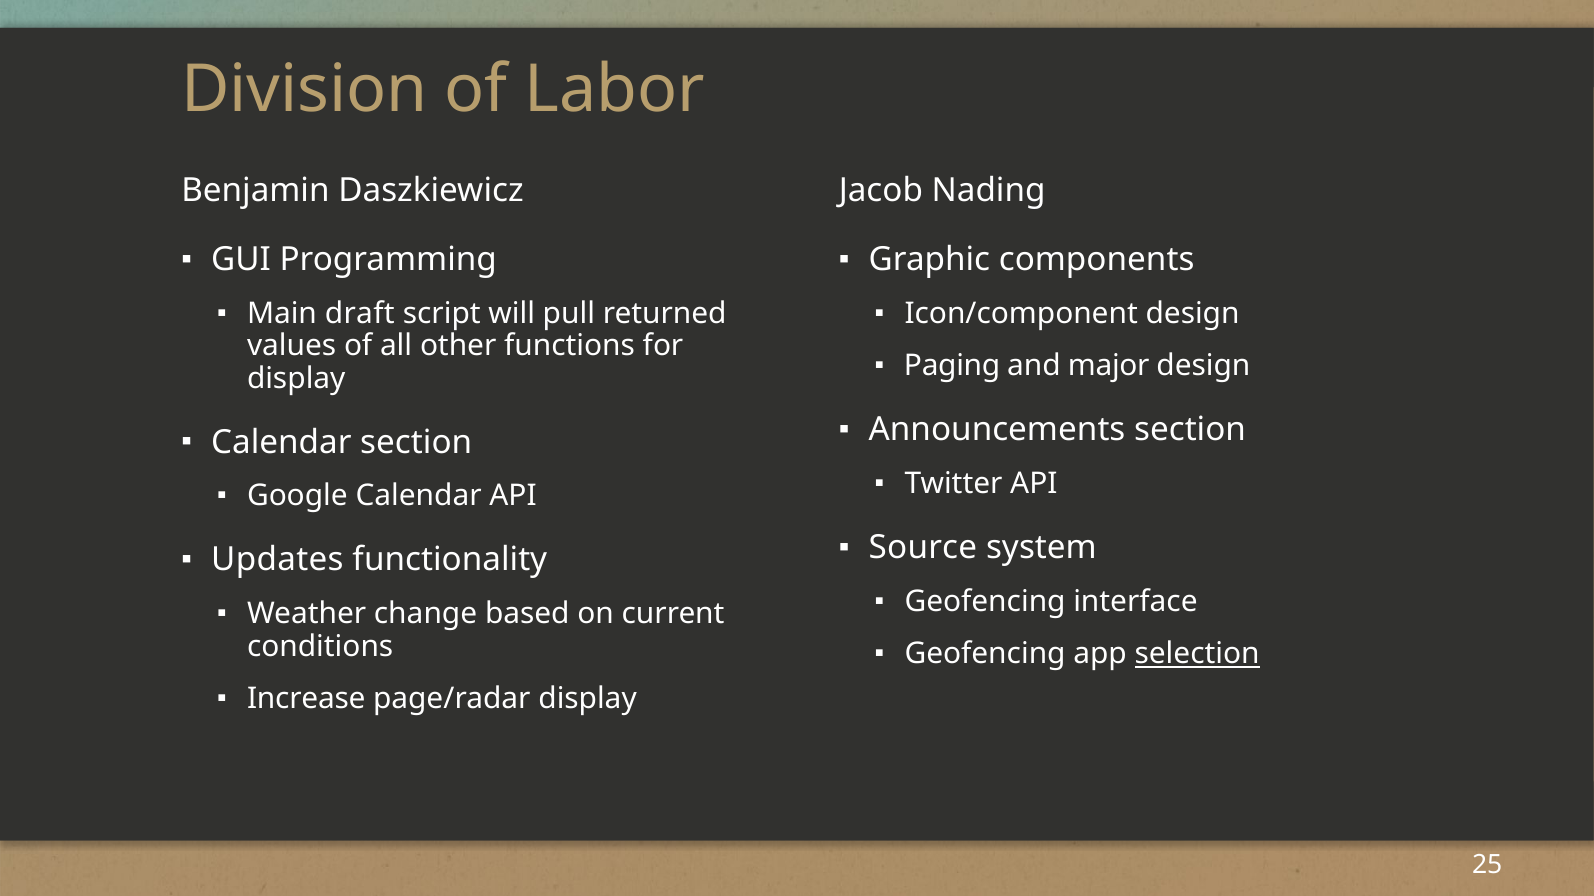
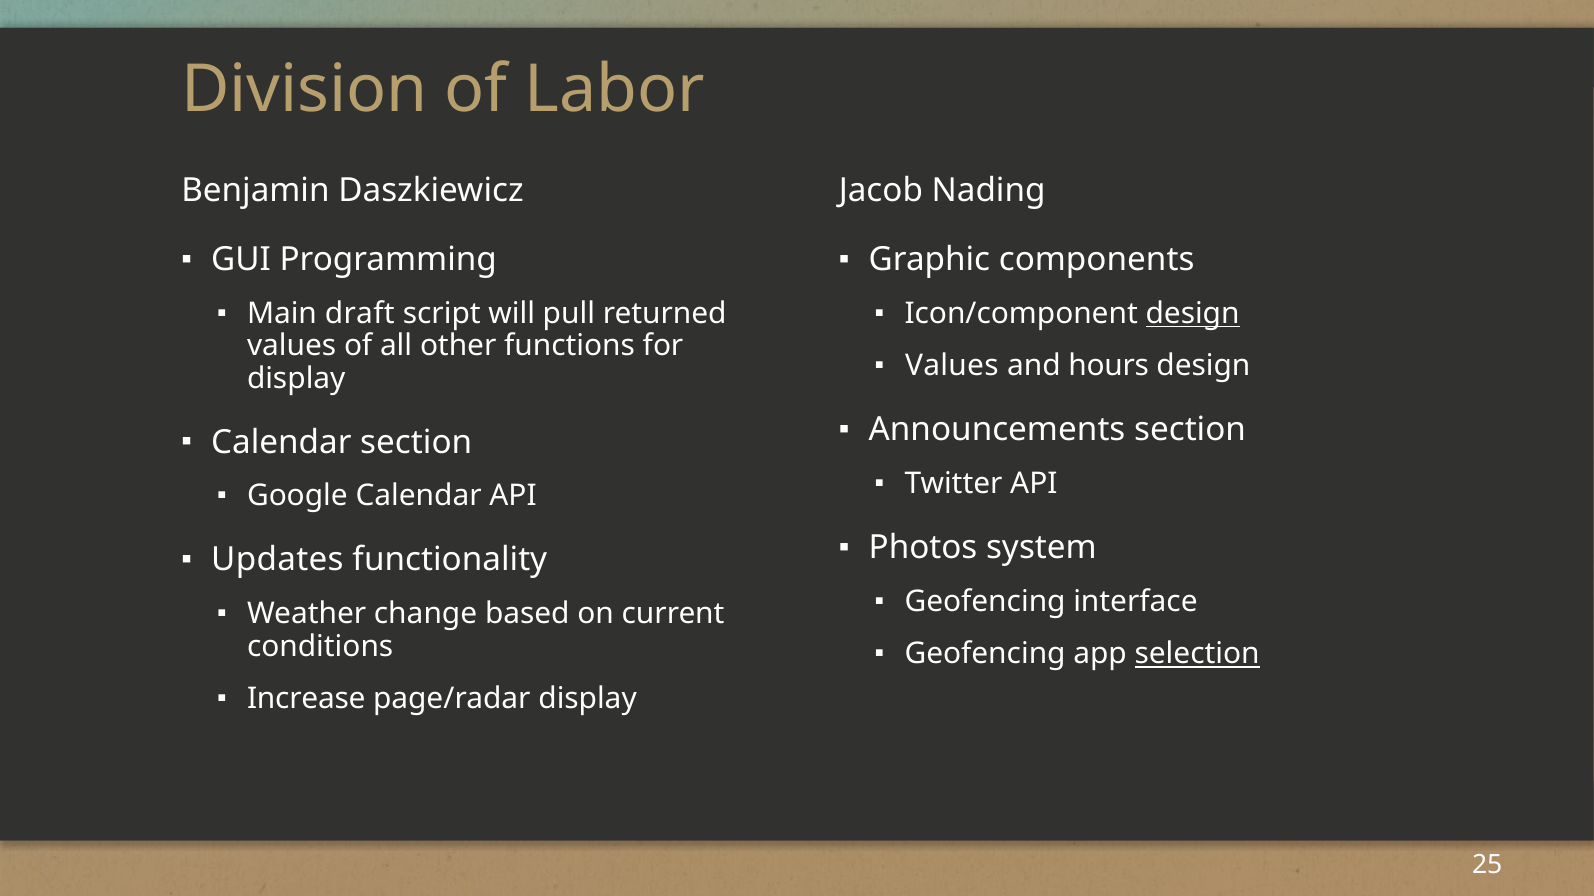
design underline: none -> present (1193, 314)
Paging: Paging -> Values (952, 366)
major: major -> hours (1109, 366)
Source: Source -> Photos (923, 548)
